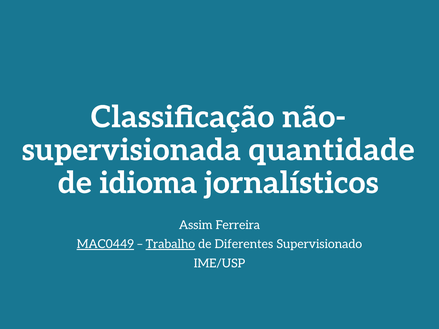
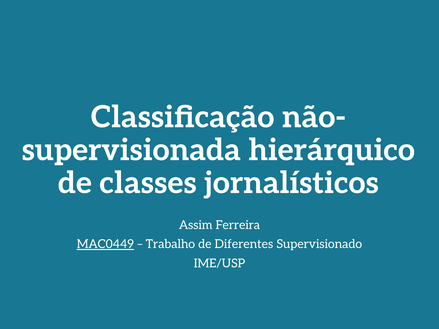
quantidade: quantidade -> hierárquico (332, 150)
idioma: idioma -> classes (148, 183)
Trabalho underline: present -> none (170, 244)
